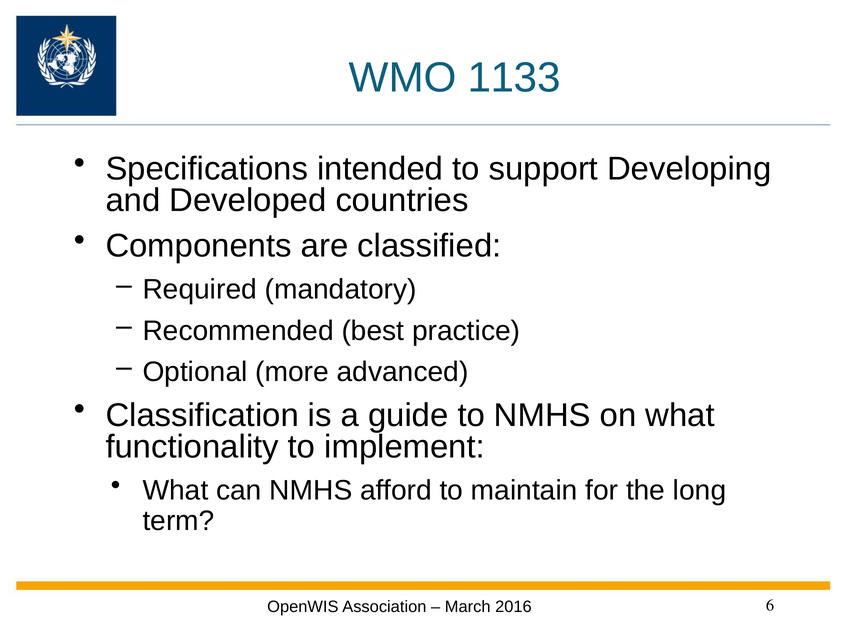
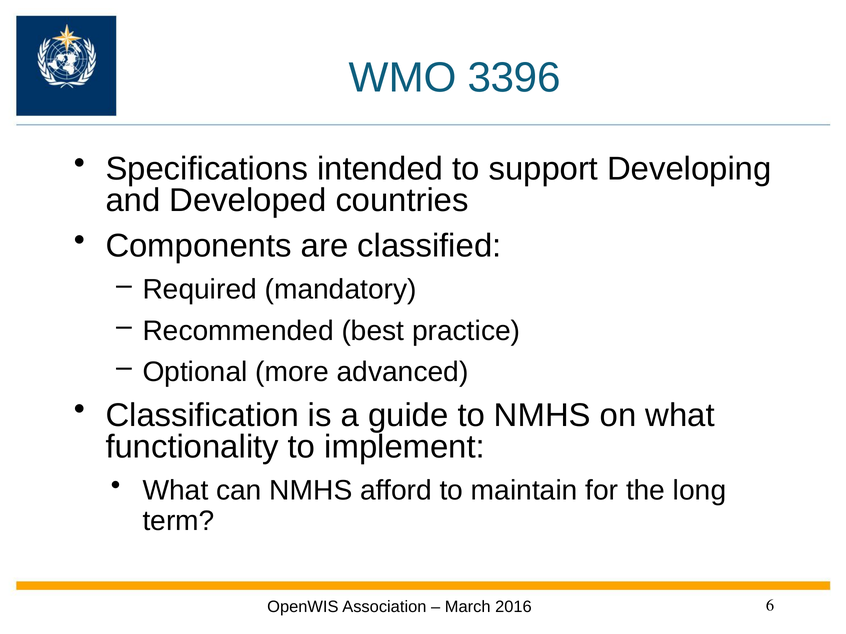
1133: 1133 -> 3396 (514, 78)
